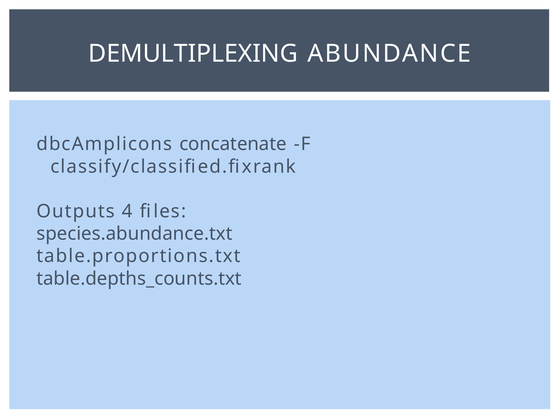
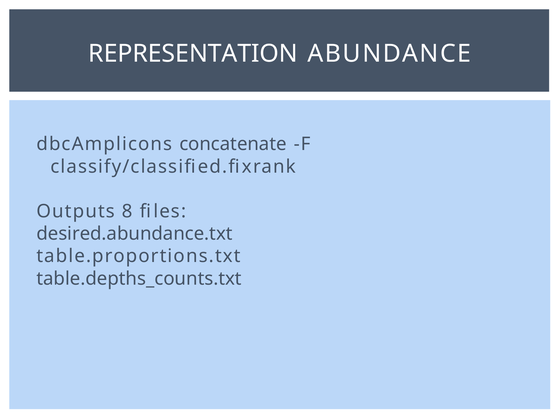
DEMULTIPLEXING: DEMULTIPLEXING -> REPRESENTATION (193, 54)
4: 4 -> 8 (127, 211)
species.abundance.txt: species.abundance.txt -> desired.abundance.txt (134, 234)
